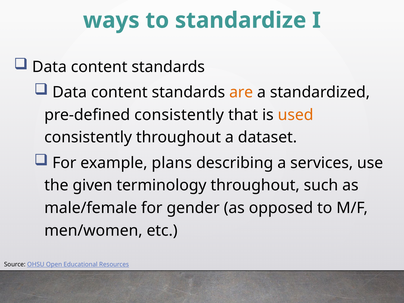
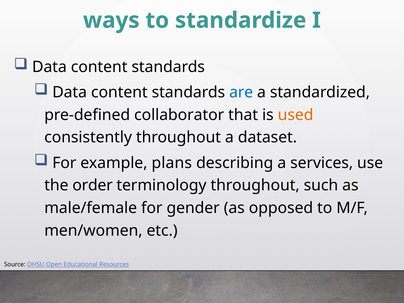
are colour: orange -> blue (241, 92)
pre-defined consistently: consistently -> collaborator (179, 115)
given: given -> order (93, 185)
